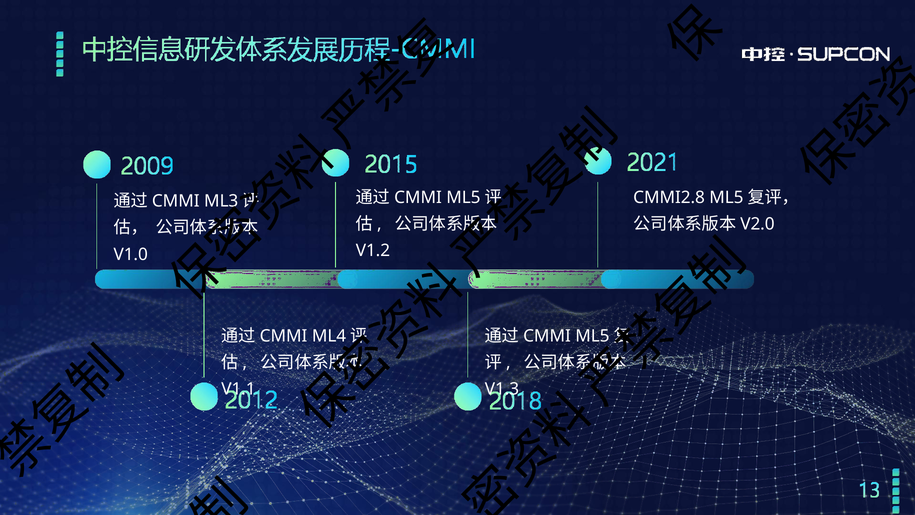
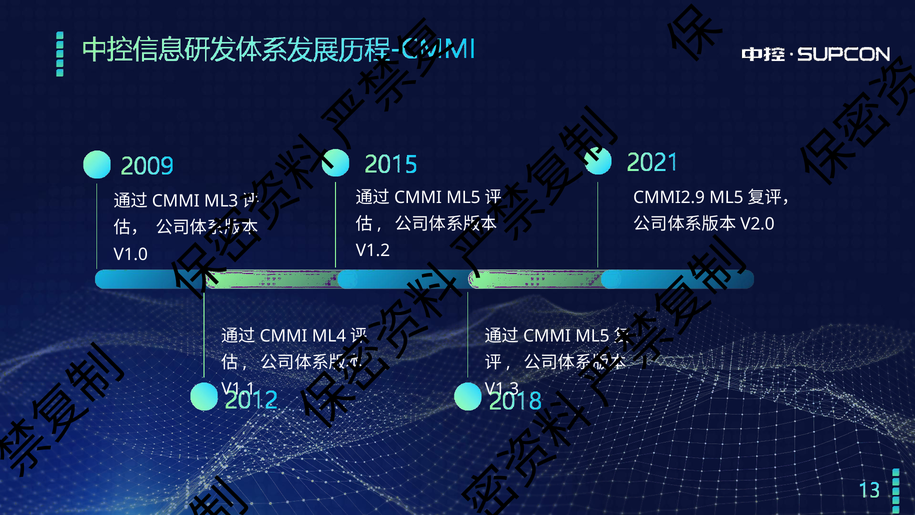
CMMI2.8: CMMI2.8 -> CMMI2.9 (669, 197)
